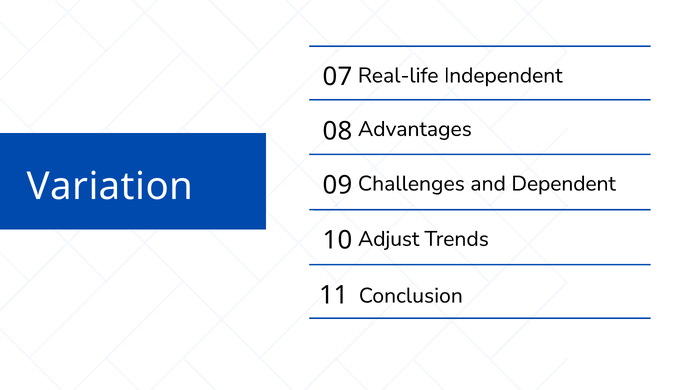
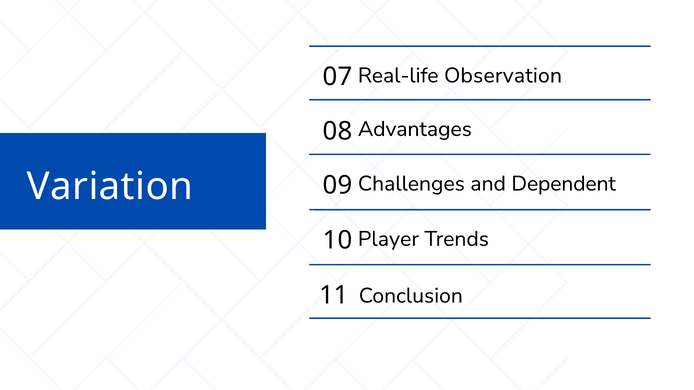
Independent: Independent -> Observation (503, 75)
Adjust: Adjust -> Player (388, 239)
